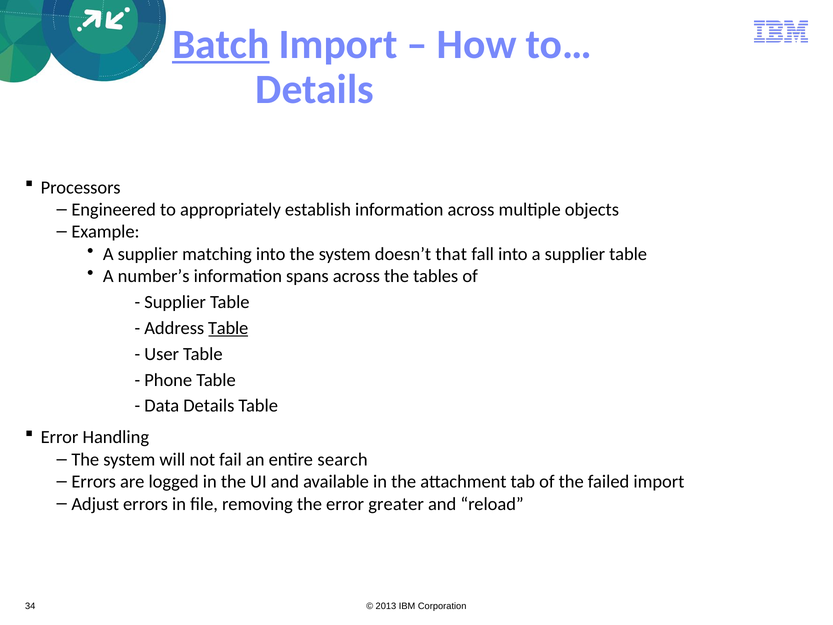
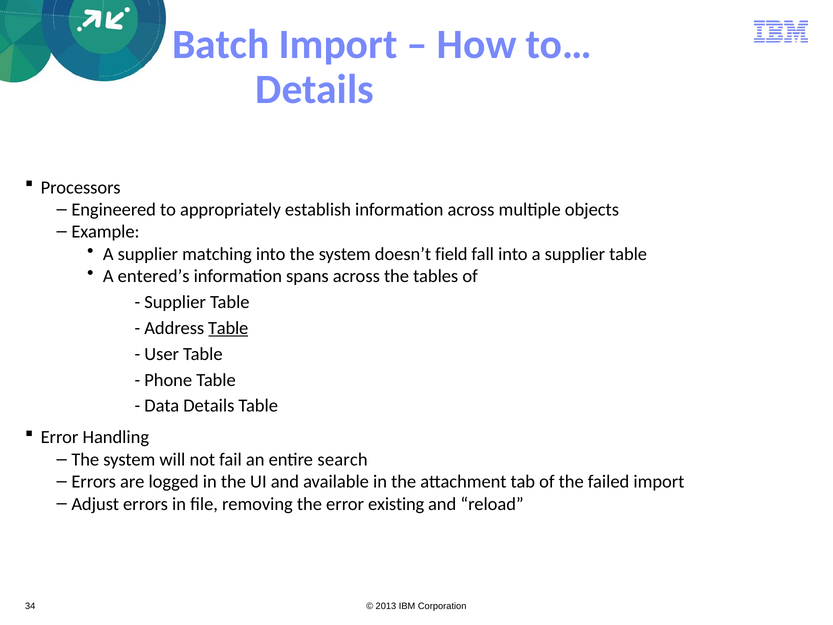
Batch underline: present -> none (221, 44)
that: that -> field (451, 254)
number’s: number’s -> entered’s (154, 276)
greater: greater -> existing (396, 504)
